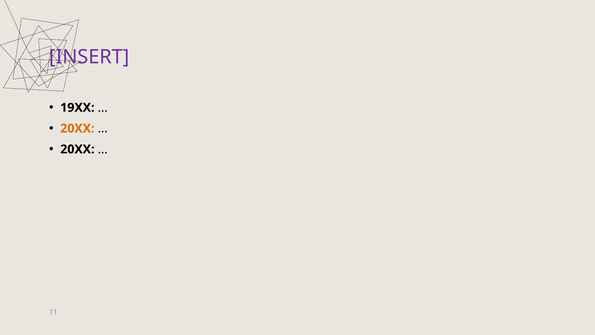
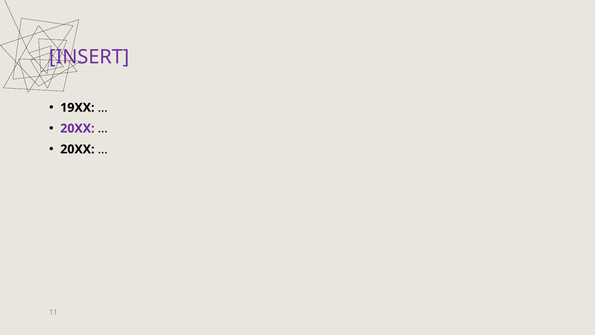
20XX colour: orange -> purple (77, 128)
